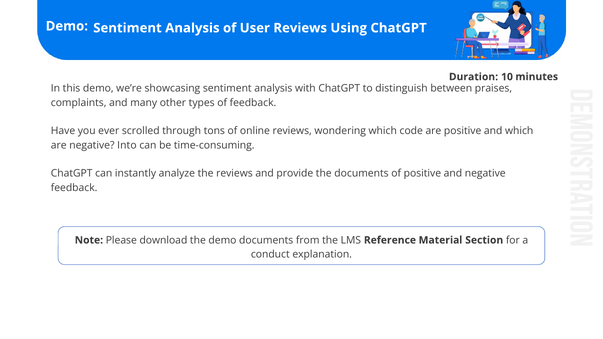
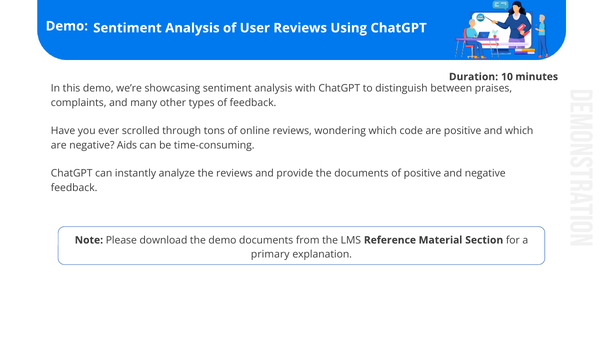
Into: Into -> Aids (127, 145)
conduct: conduct -> primary (270, 255)
